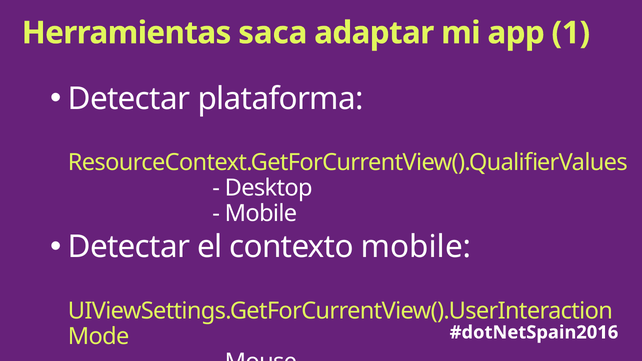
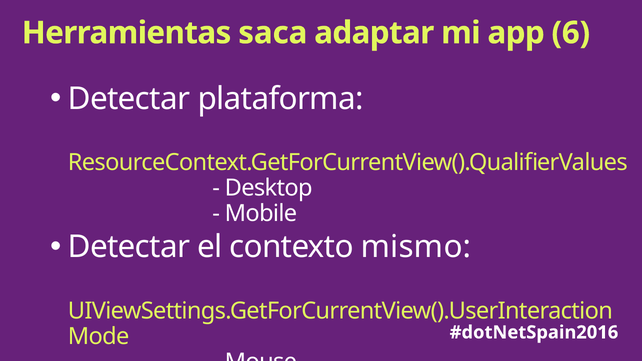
1: 1 -> 6 (571, 33)
contexto mobile: mobile -> mismo (416, 247)
